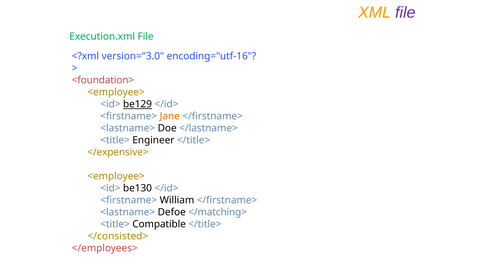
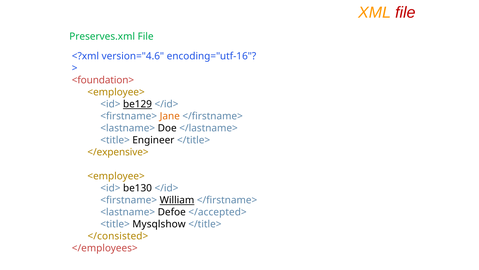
file colour: purple -> red (405, 12)
Execution.xml: Execution.xml -> Preserves.xml (102, 37)
version="3.0: version="3.0 -> version="4.6 (133, 56)
William underline: none -> present (177, 200)
</matching>: </matching> -> </accepted> (218, 212)
Compatible: Compatible -> Mysqlshow (159, 224)
